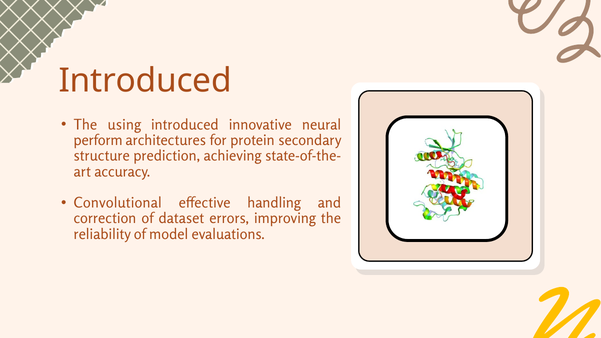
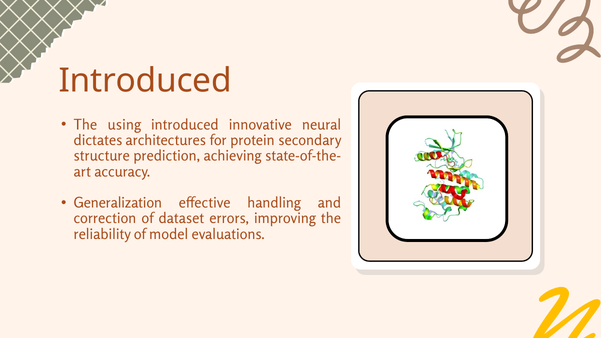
perform: perform -> dictates (98, 141)
Convolutional: Convolutional -> Generalization (118, 203)
